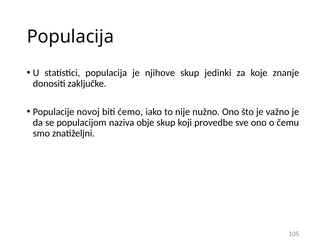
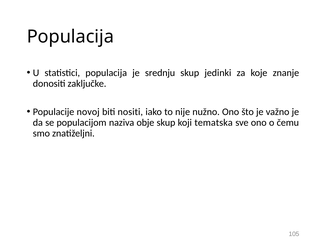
njihove: njihove -> srednju (160, 73)
ćemo: ćemo -> nositi (130, 112)
provedbe: provedbe -> tematska (214, 122)
